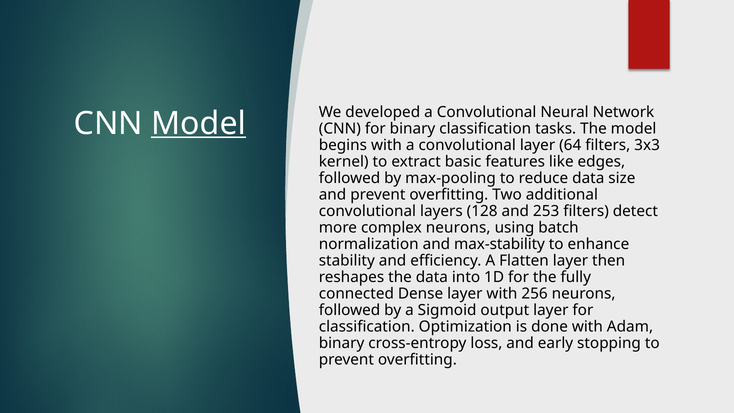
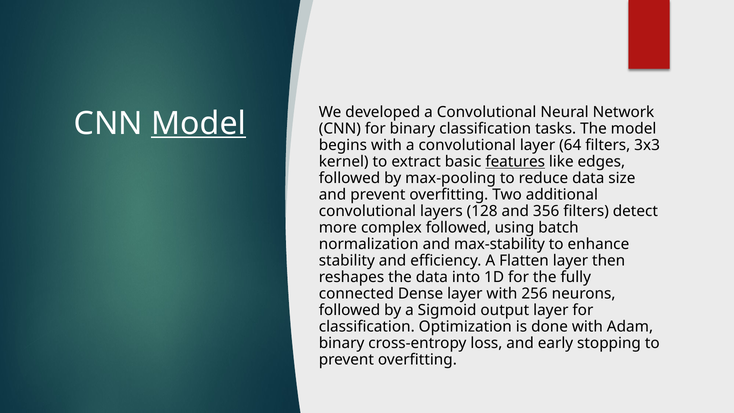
features underline: none -> present (515, 162)
253: 253 -> 356 (546, 211)
complex neurons: neurons -> followed (458, 228)
